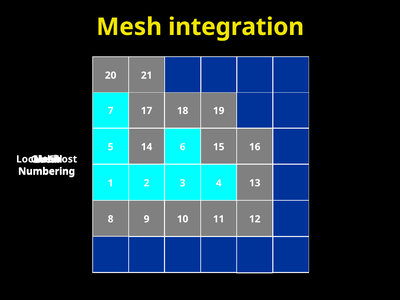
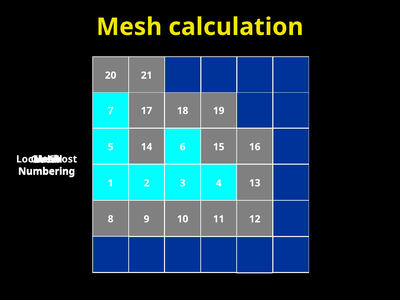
integration: integration -> calculation (236, 27)
